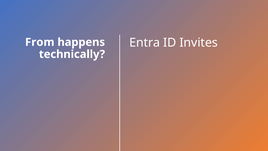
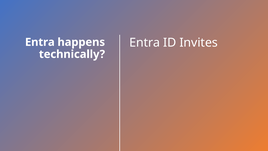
From: From -> Entra (40, 42)
